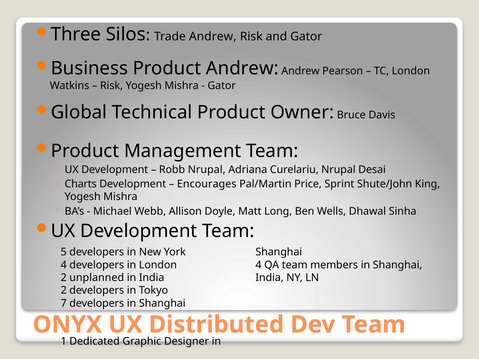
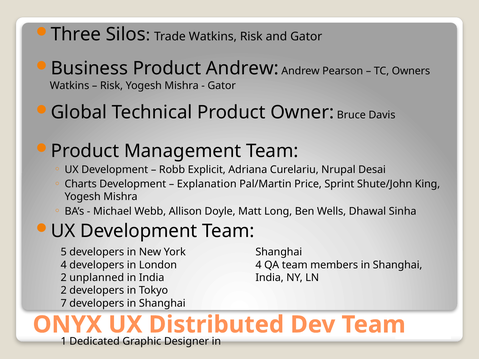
Trade Andrew: Andrew -> Watkins (213, 37)
TC London: London -> Owners (411, 71)
Robb Nrupal: Nrupal -> Explicit (207, 170)
Encourages: Encourages -> Explanation (207, 184)
